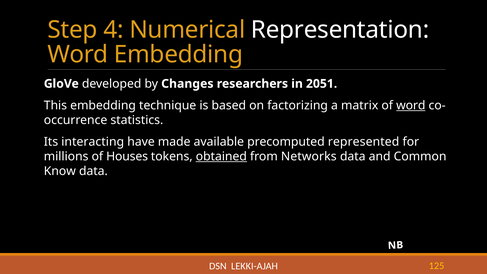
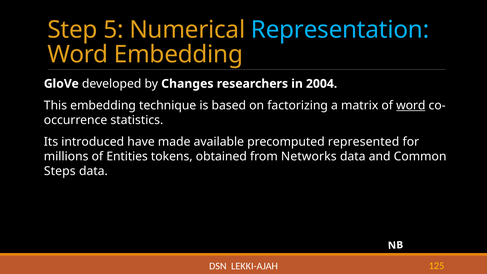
4: 4 -> 5 (114, 30)
Representation colour: white -> light blue (340, 30)
2051: 2051 -> 2004 (322, 84)
interacting: interacting -> introduced (93, 142)
Houses: Houses -> Entities (127, 156)
obtained underline: present -> none (221, 156)
Know: Know -> Steps (60, 171)
